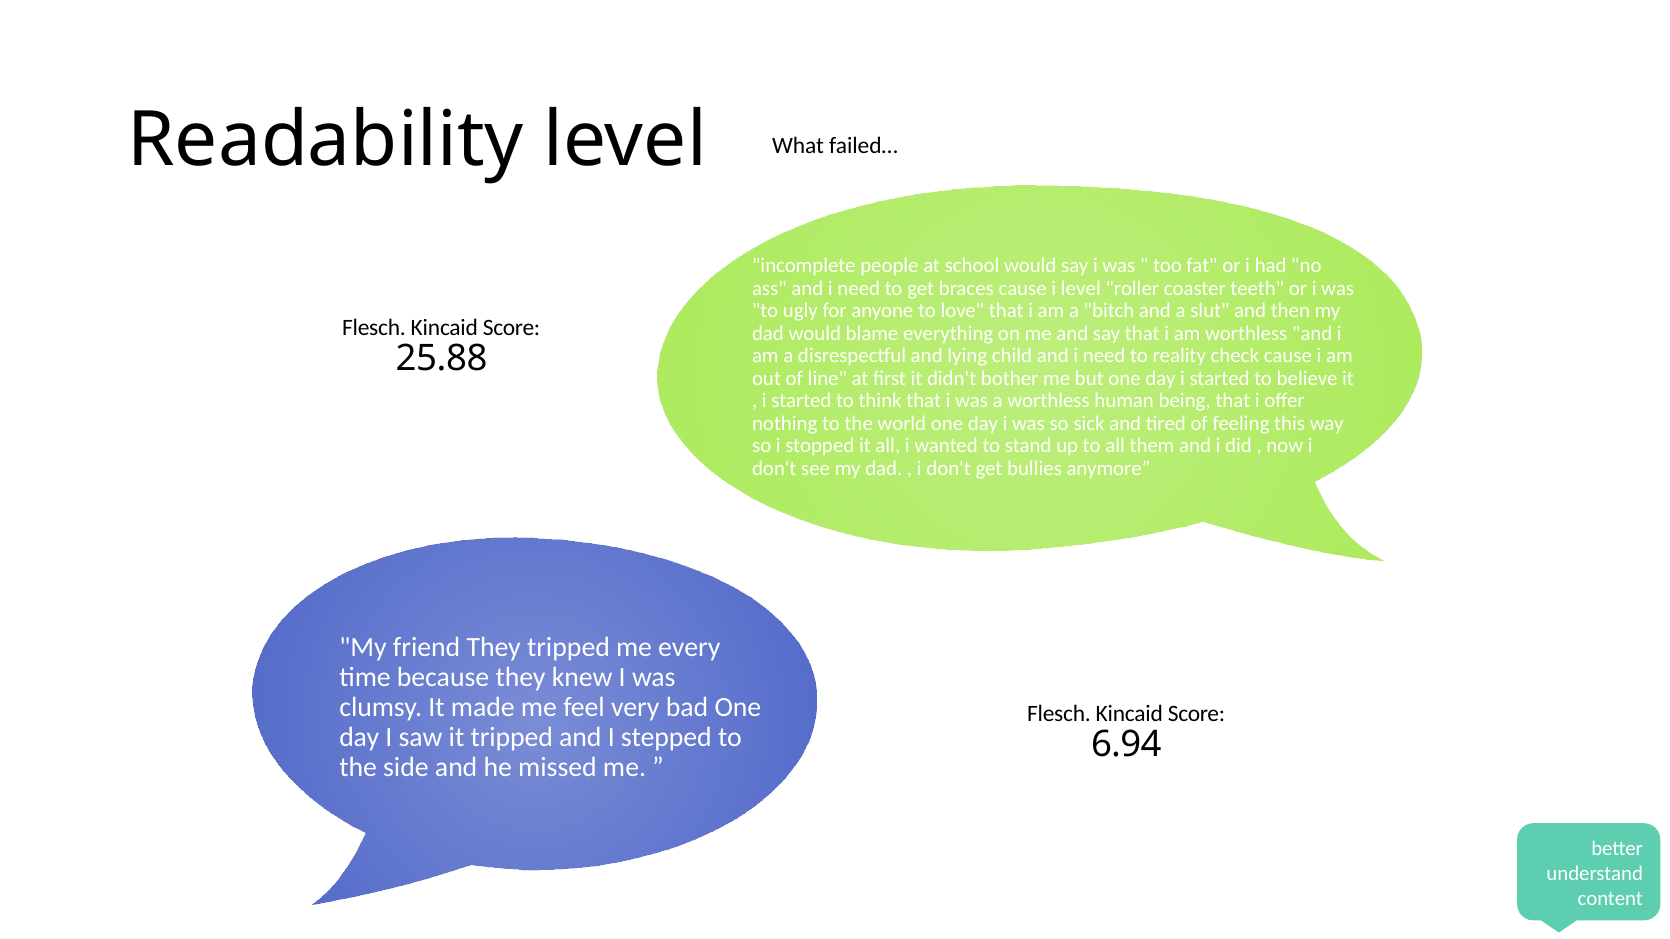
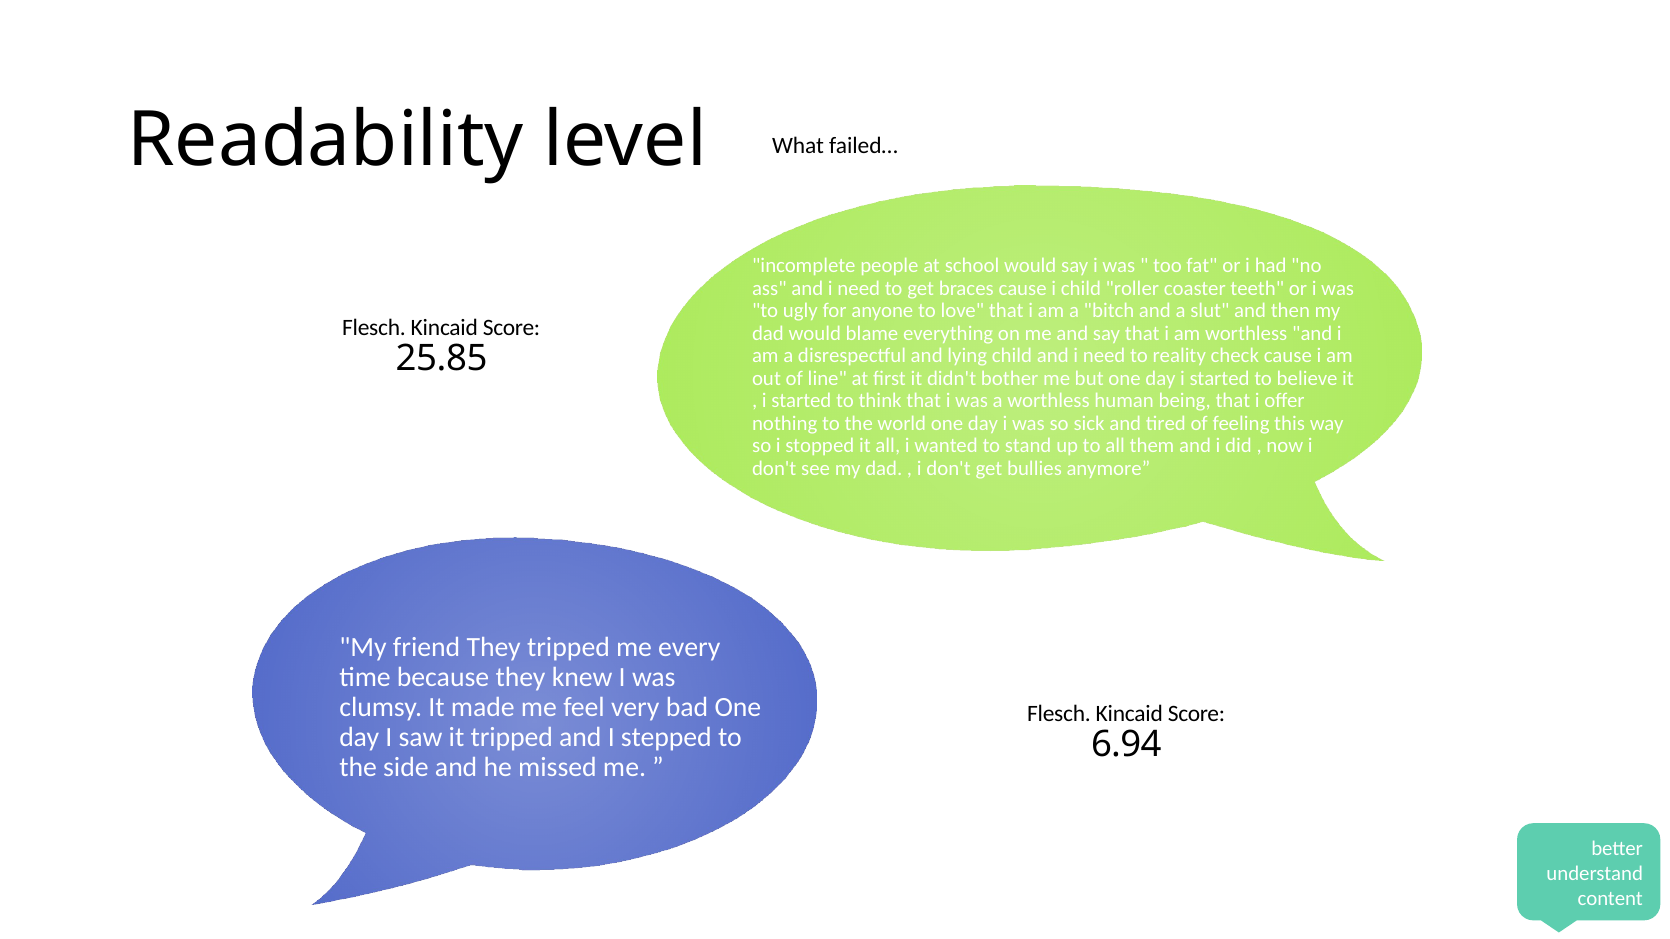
i level: level -> child (1081, 288)
25.88: 25.88 -> 25.85 (441, 358)
